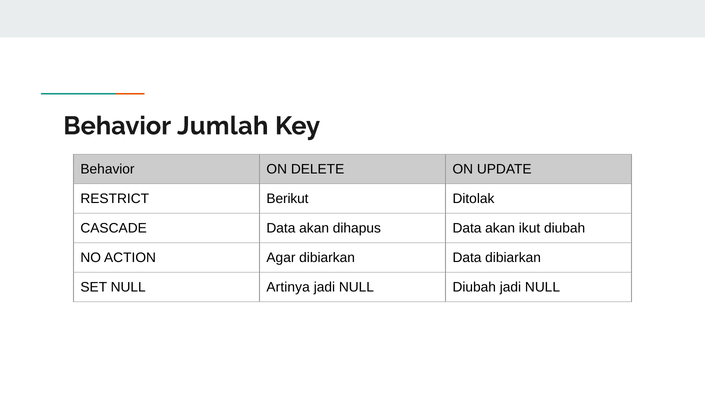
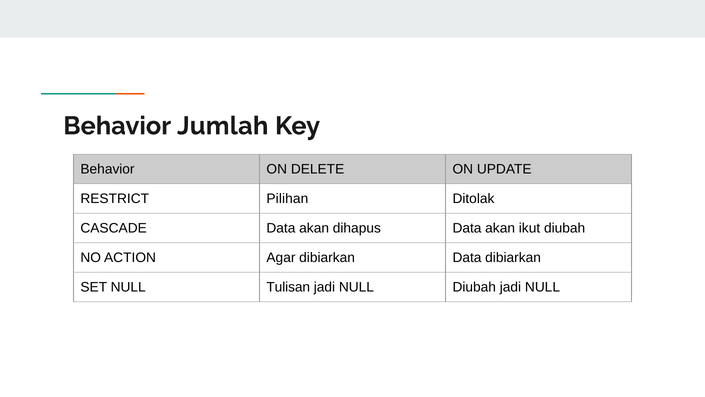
Berikut: Berikut -> Pilihan (287, 199)
Artinya: Artinya -> Tulisan (288, 287)
